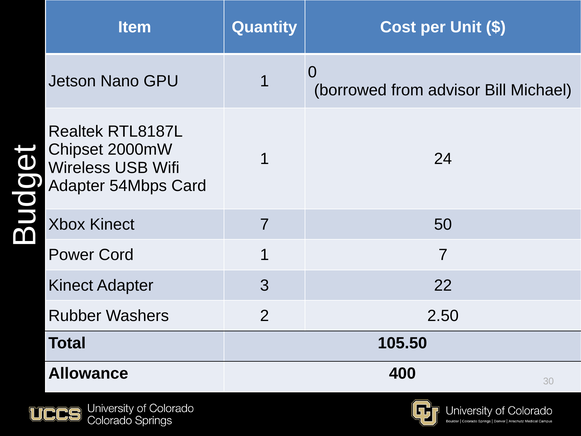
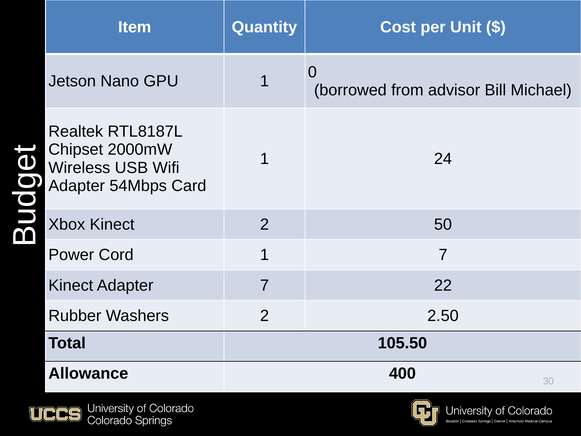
Kinect 7: 7 -> 2 (265, 224)
Adapter 3: 3 -> 7 (265, 285)
